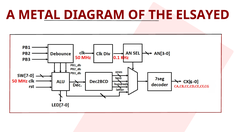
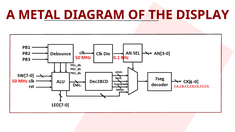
ELSAYED: ELSAYED -> DISPLAY (203, 15)
